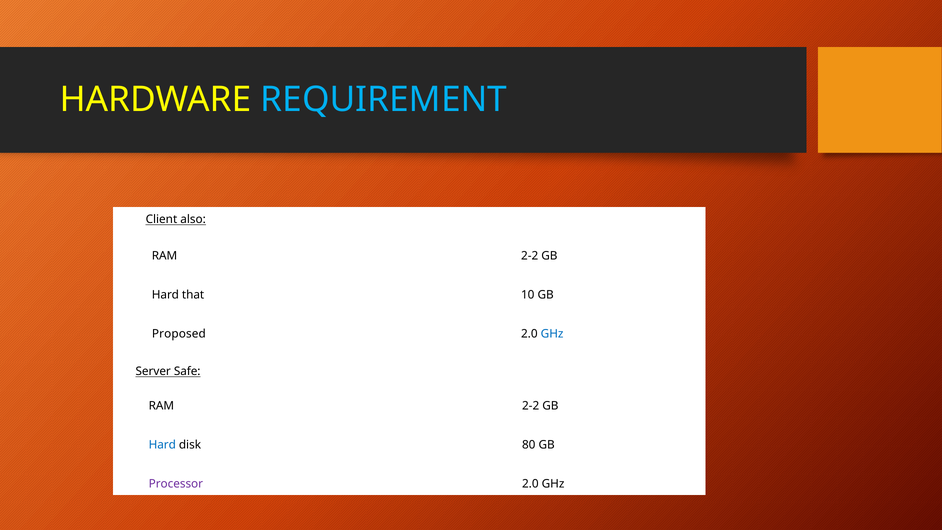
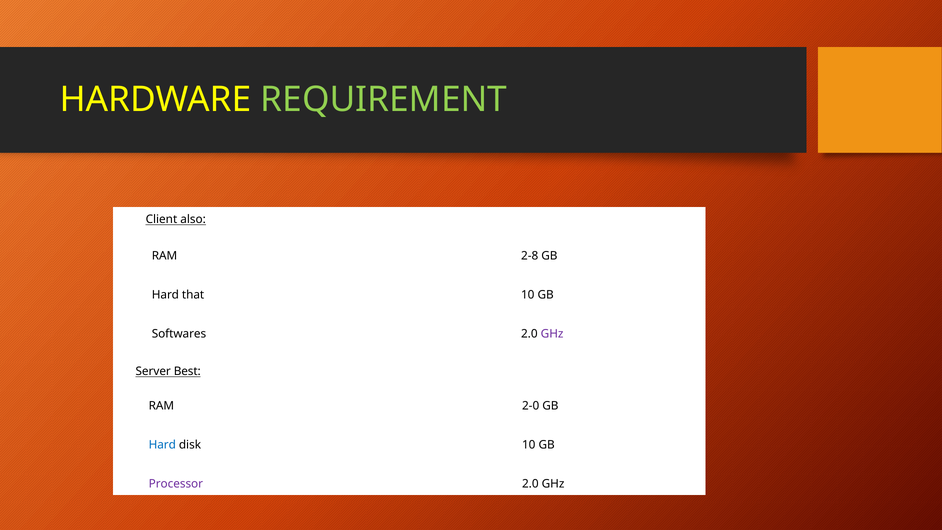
REQUIREMENT colour: light blue -> light green (384, 100)
2-2: 2-2 -> 2-8 (530, 256)
Proposed: Proposed -> Softwares (179, 334)
GHz colour: blue -> purple (552, 334)
Safe: Safe -> Best (187, 371)
2-2: 2-2 -> 2-0 (531, 406)
disk 80: 80 -> 10 (529, 445)
